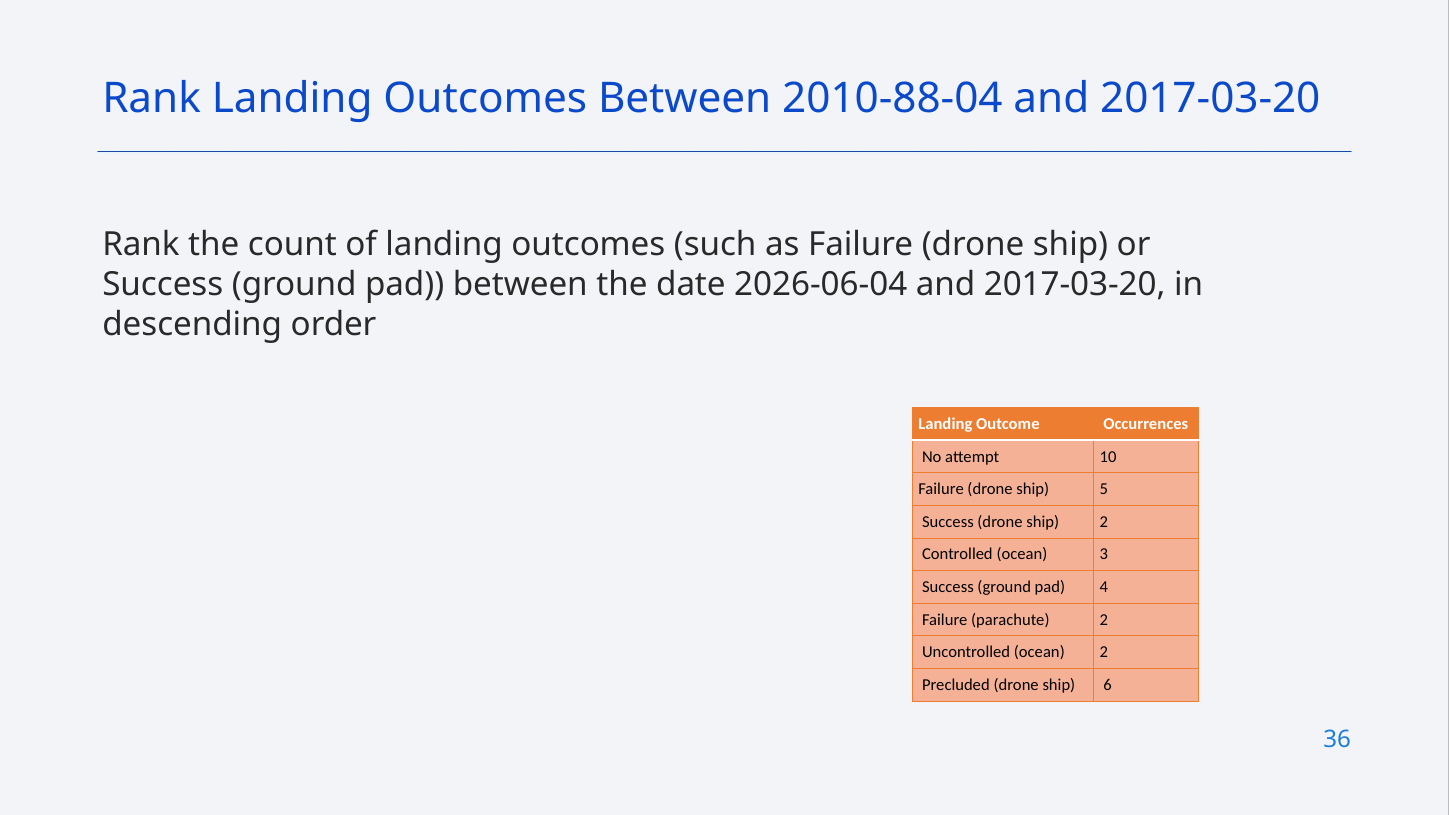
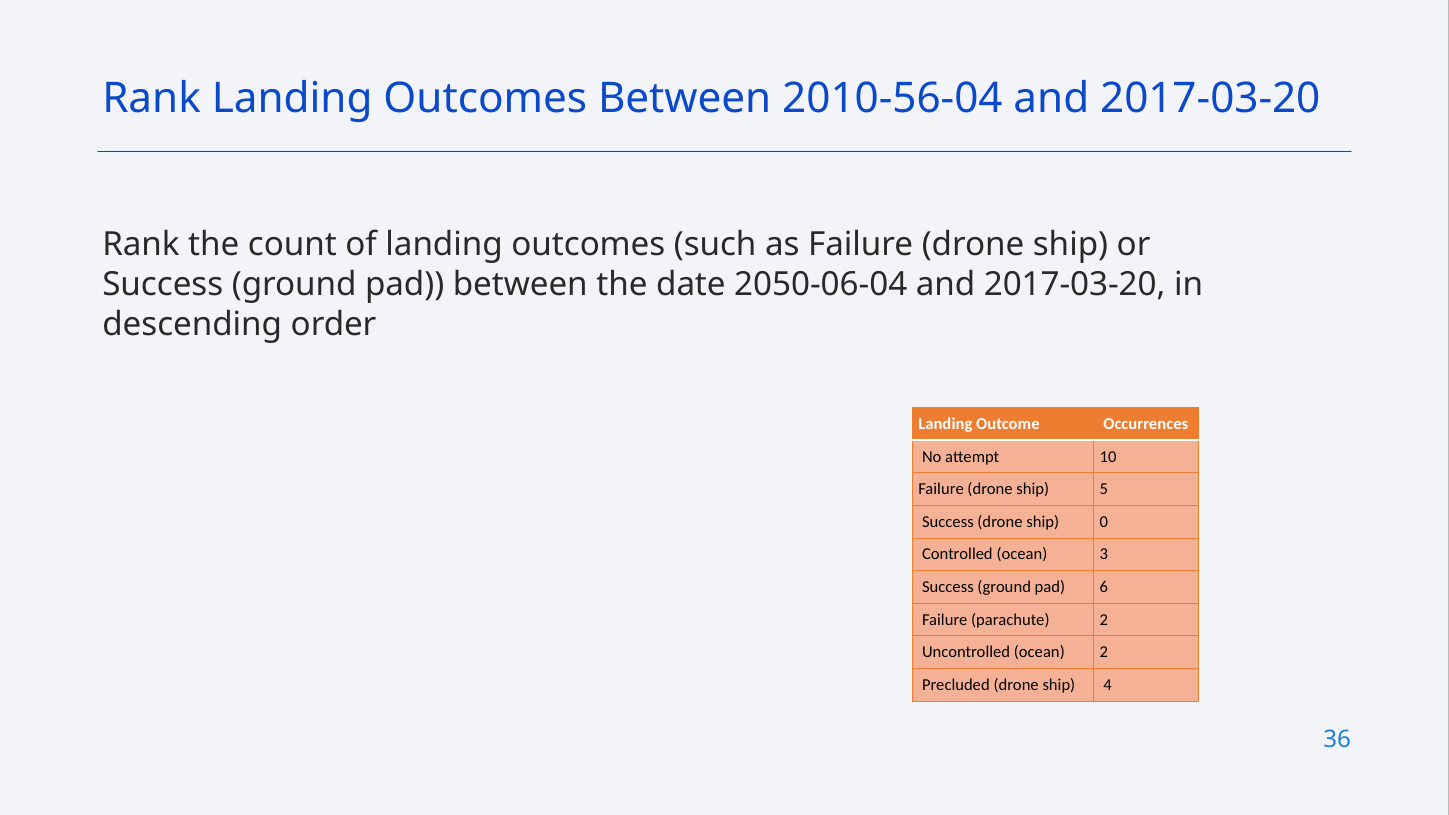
2010-88-04: 2010-88-04 -> 2010-56-04 (892, 98)
2026-06-04: 2026-06-04 -> 2050-06-04 (821, 284)
ship 2: 2 -> 0 (1104, 522)
4: 4 -> 6 (1104, 587)
6: 6 -> 4 (1107, 685)
